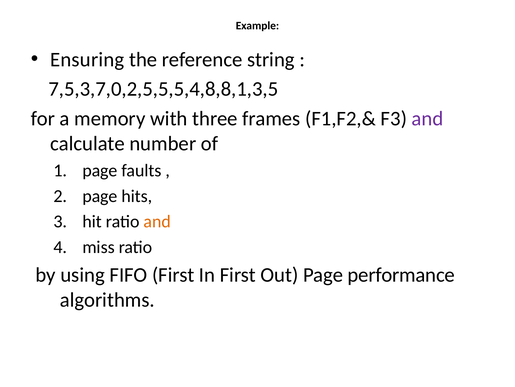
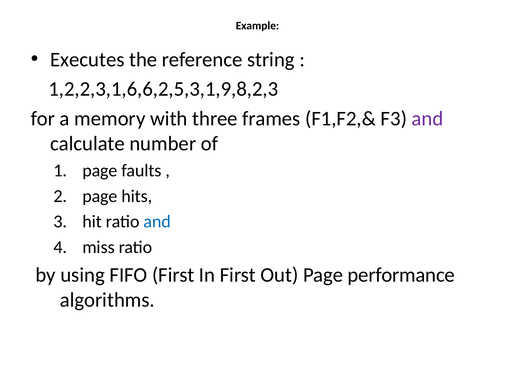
Ensuring: Ensuring -> Executes (87, 59)
7,5,3,7,0,2,5,5,5,4,8,8,1,3,5: 7,5,3,7,0,2,5,5,5,4,8,8,1,3,5 -> 1,2,2,3,1,6,6,2,5,3,1,9,8,2,3 (163, 89)
and colour: orange -> blue (157, 221)
